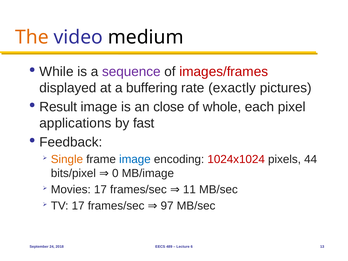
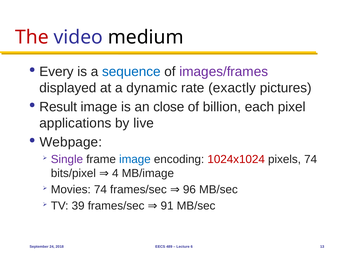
The colour: orange -> red (32, 37)
While: While -> Every (57, 72)
sequence colour: purple -> blue (131, 72)
images/frames colour: red -> purple (224, 72)
buffering: buffering -> dynamic (152, 88)
whole: whole -> billion (222, 107)
fast: fast -> live (144, 123)
Feedback: Feedback -> Webpage (71, 142)
Single colour: orange -> purple (67, 159)
pixels 44: 44 -> 74 (311, 159)
0: 0 -> 4 (115, 173)
Movies 17: 17 -> 74 (100, 190)
11: 11 -> 96 (189, 190)
TV 17: 17 -> 39 (78, 206)
97: 97 -> 91 (167, 206)
